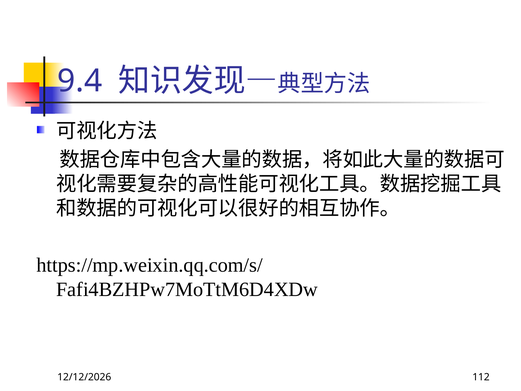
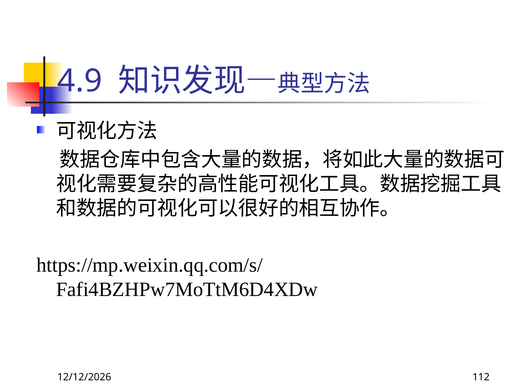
9.4: 9.4 -> 4.9 (80, 81)
